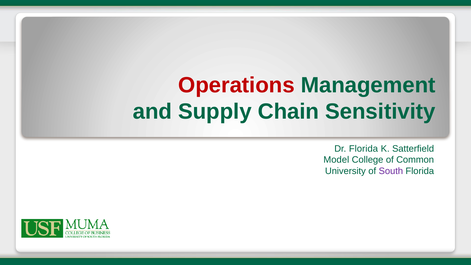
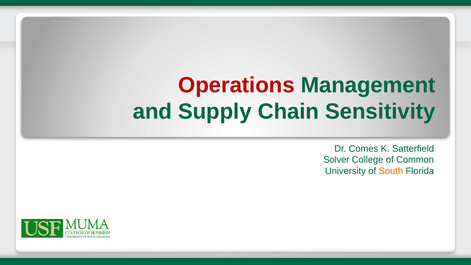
Dr Florida: Florida -> Comes (364, 149)
Model: Model -> Solver (336, 160)
South colour: purple -> orange (391, 171)
